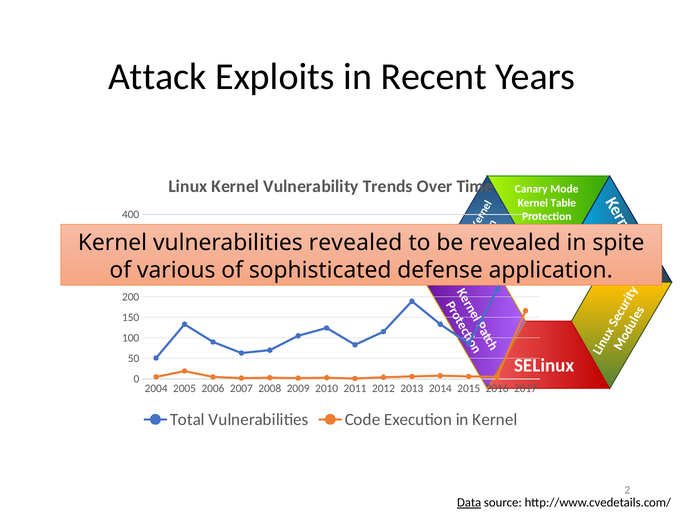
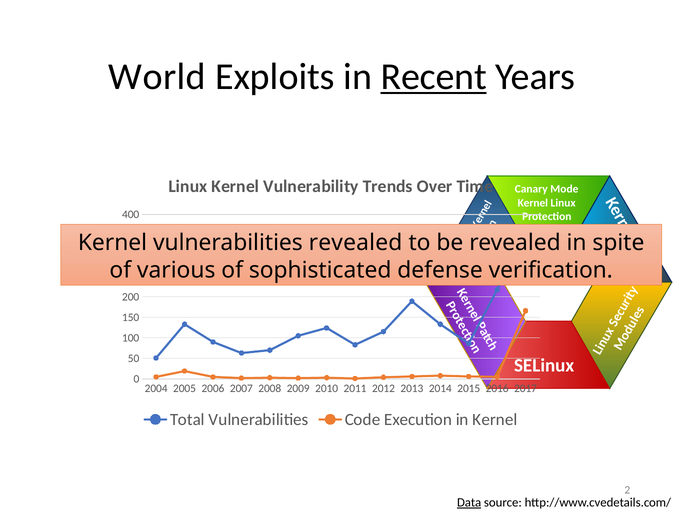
Attack: Attack -> World (157, 77)
Recent underline: none -> present (434, 77)
Kernel Table: Table -> Linux (563, 203)
application: application -> verification (551, 270)
